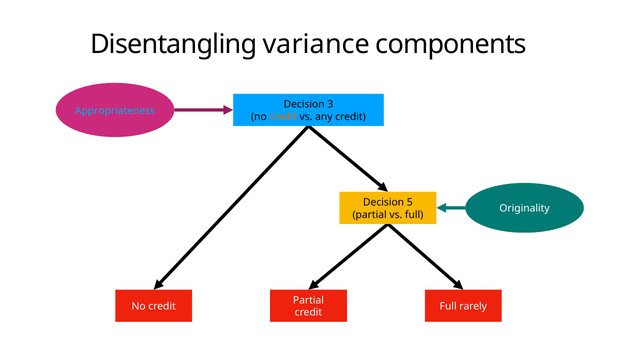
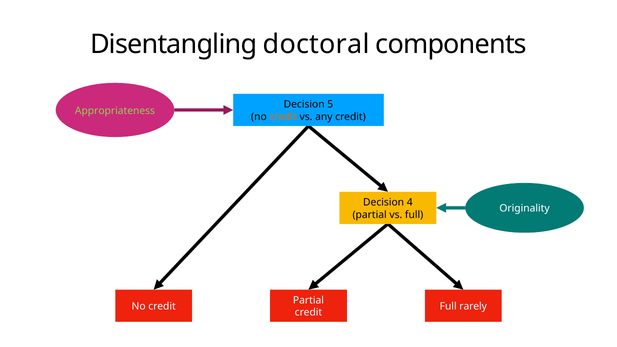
variance: variance -> doctoral (316, 45)
3: 3 -> 5 (330, 105)
Appropriateness colour: light blue -> light green (115, 111)
5: 5 -> 4 (410, 202)
